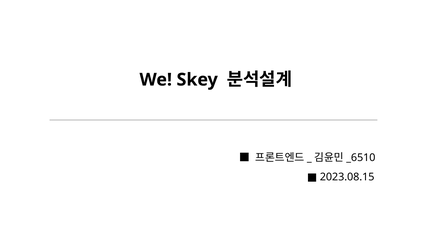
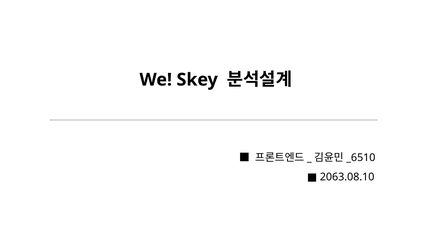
2023.08.15: 2023.08.15 -> 2063.08.10 (347, 177)
